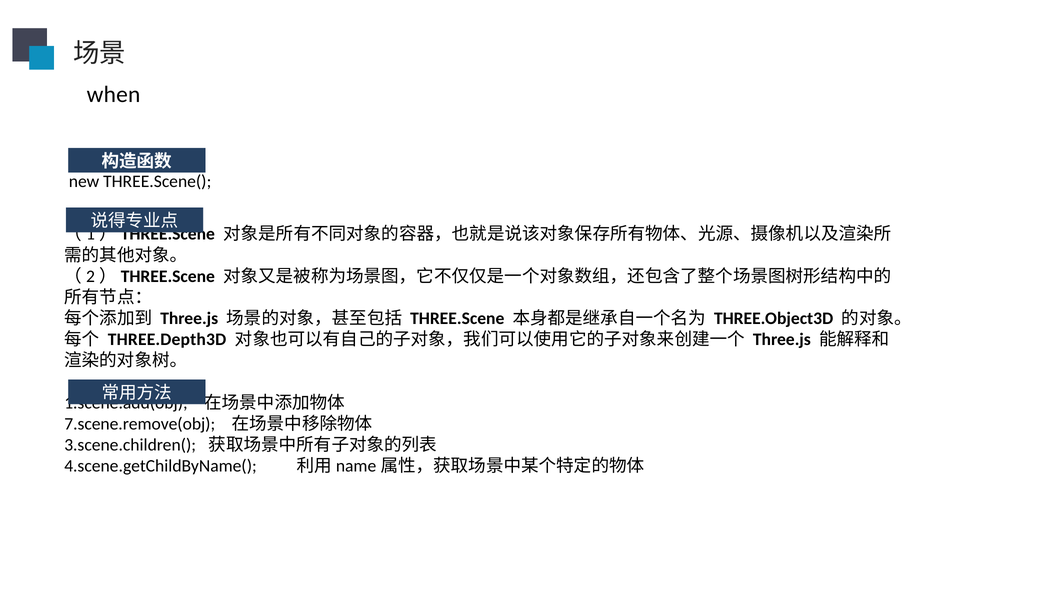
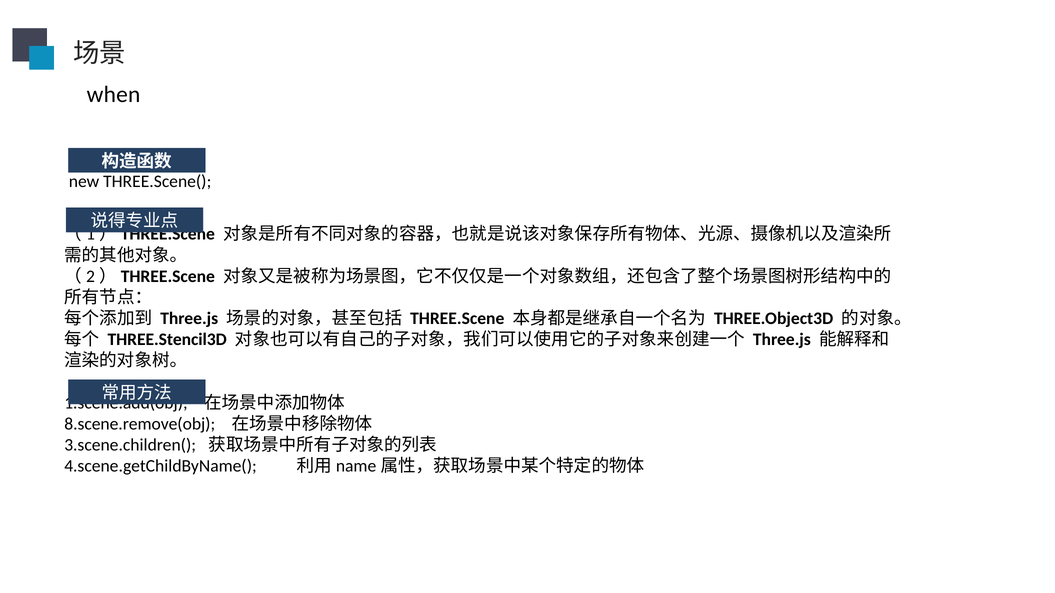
THREE.Depth3D: THREE.Depth3D -> THREE.Stencil3D (167, 340)
7.scene.remove(obj: 7.scene.remove(obj -> 8.scene.remove(obj (140, 424)
